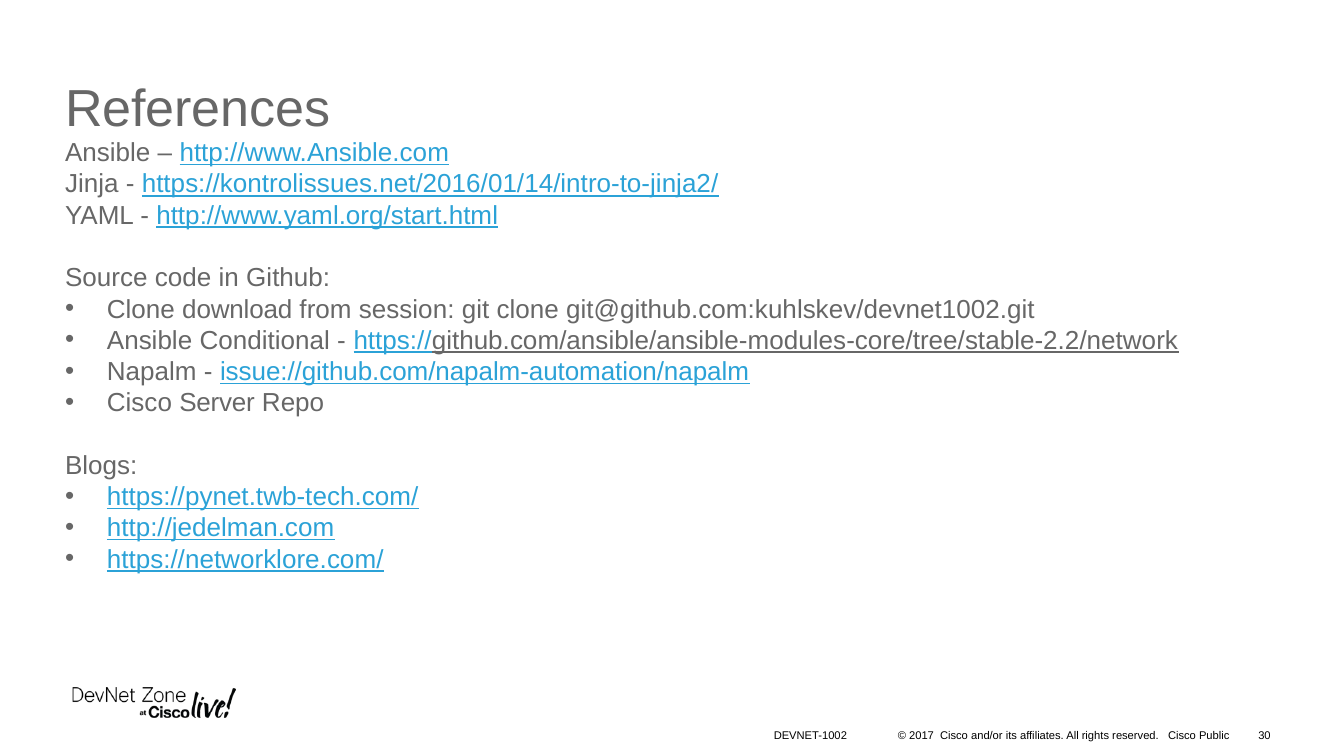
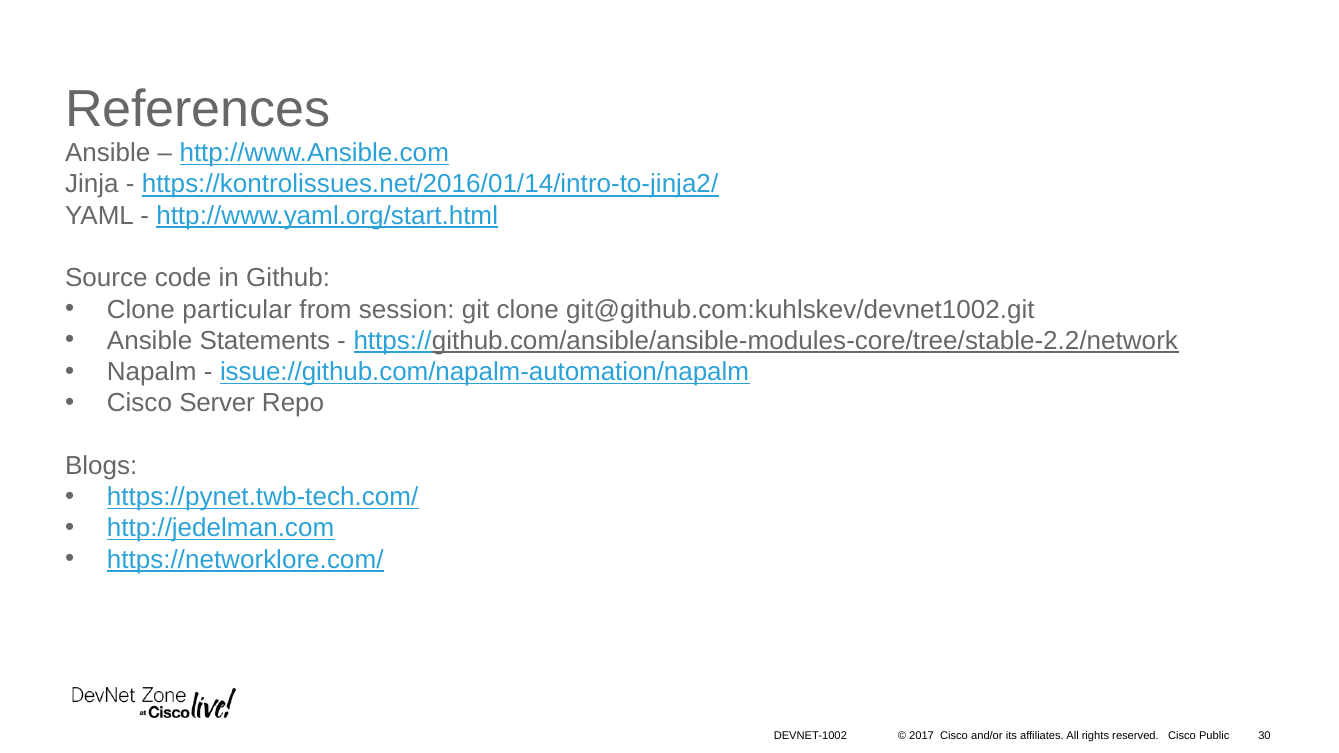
download: download -> particular (237, 309)
Conditional: Conditional -> Statements (265, 341)
